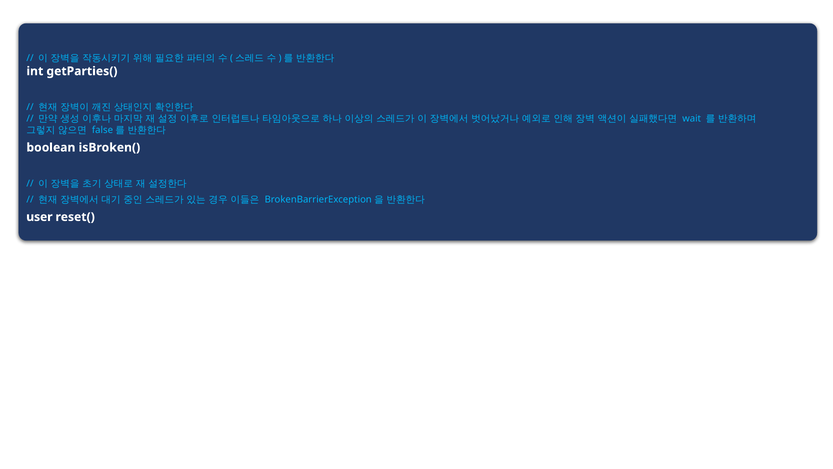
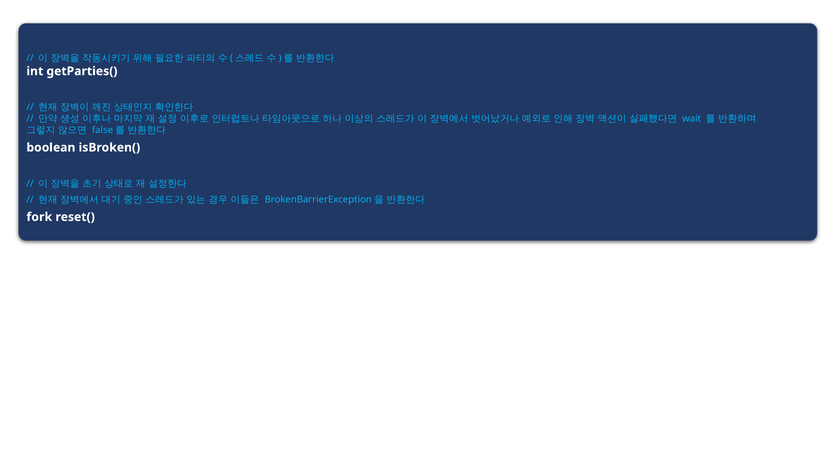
user: user -> fork (39, 217)
